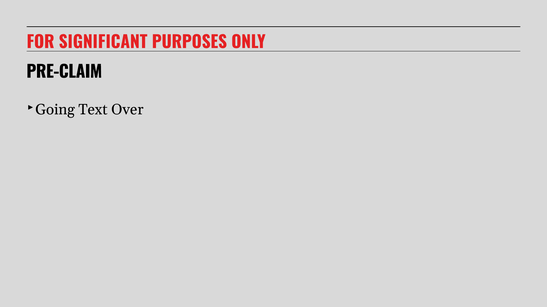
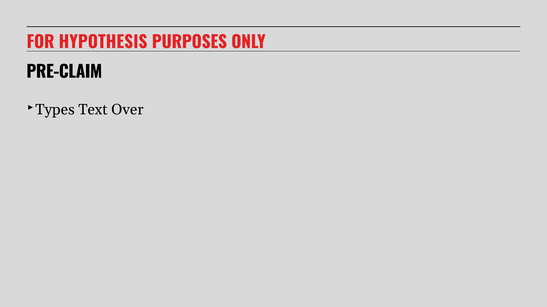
SIGNIFICANT: SIGNIFICANT -> HYPOTHESIS (103, 42)
Going: Going -> Types (55, 110)
